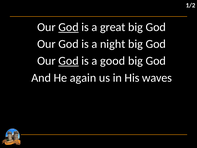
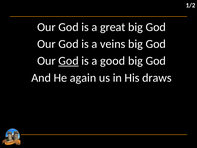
God underline: present -> none (68, 27)
night: night -> veins (113, 44)
waves: waves -> draws (157, 78)
